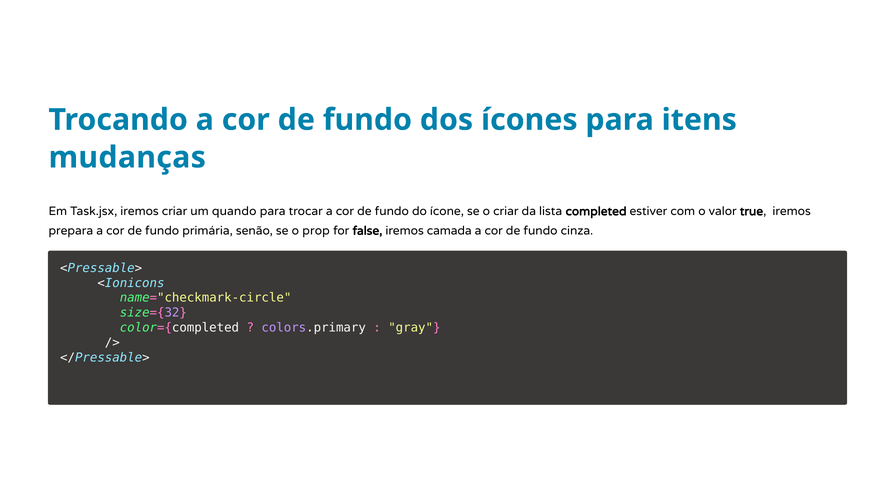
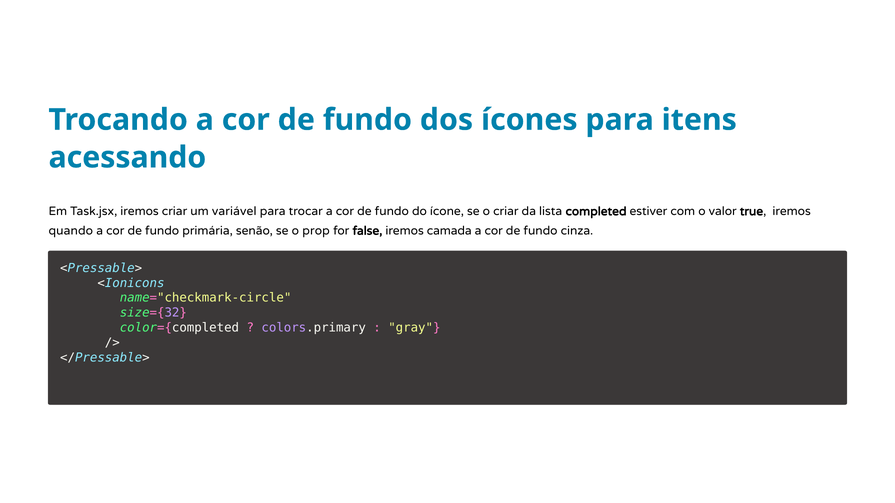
mudanças: mudanças -> acessando (127, 158)
quando: quando -> variável (234, 211)
prepara: prepara -> quando (71, 231)
